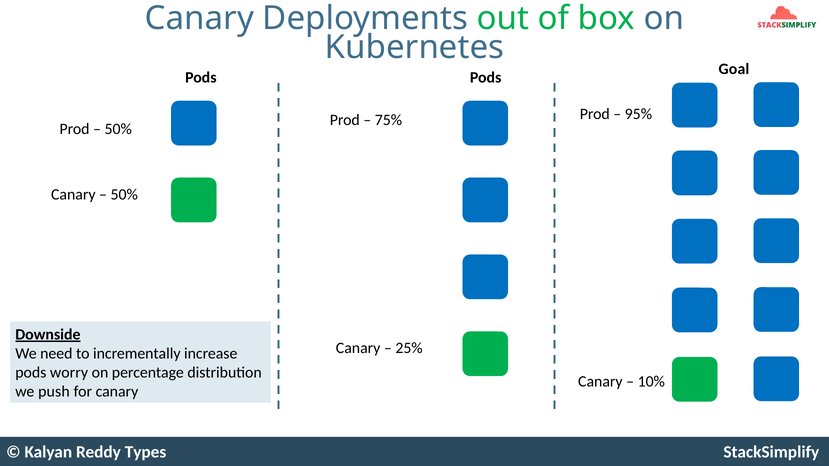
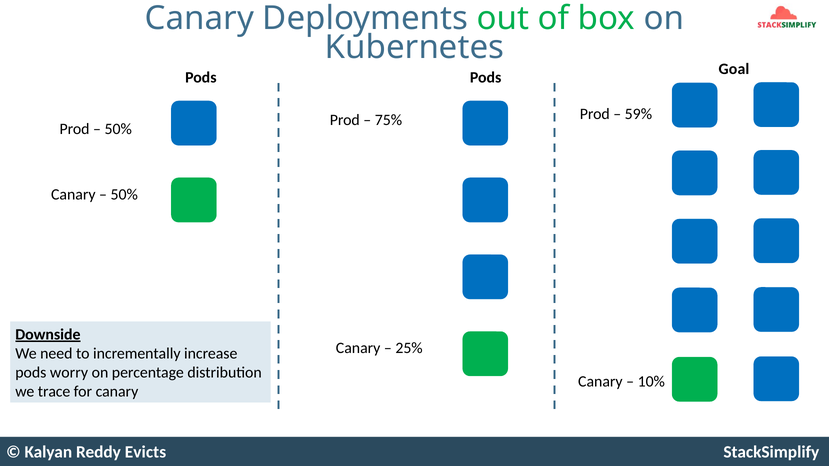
95%: 95% -> 59% (638, 114)
push: push -> trace (54, 392)
Types: Types -> Evicts (145, 452)
